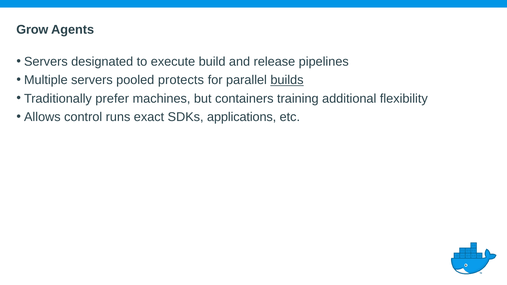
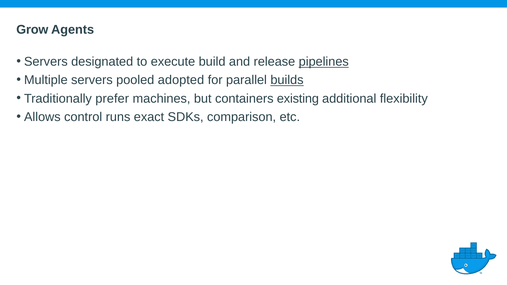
pipelines underline: none -> present (324, 62)
protects: protects -> adopted (181, 80)
training: training -> existing (298, 99)
applications: applications -> comparison (242, 117)
